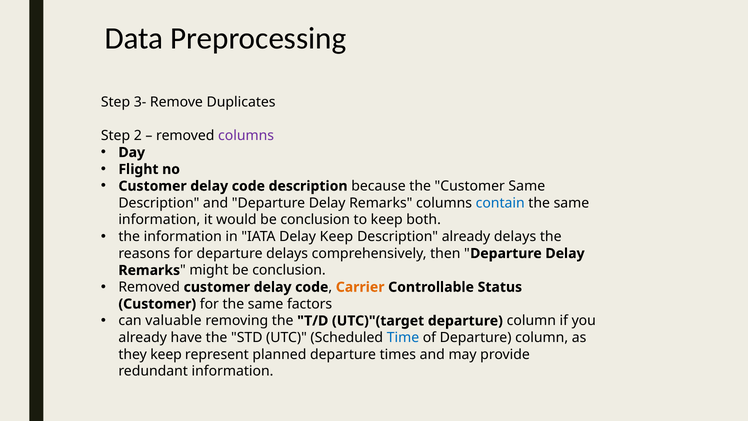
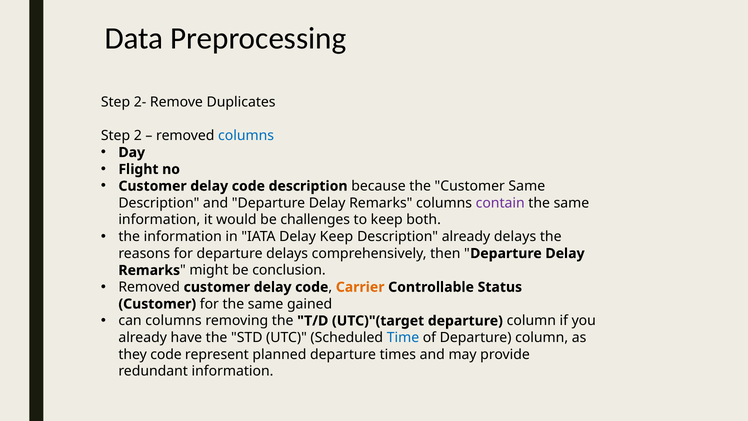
3-: 3- -> 2- (140, 102)
columns colour: purple -> blue (246, 136)
contain colour: blue -> purple (500, 203)
would be conclusion: conclusion -> challenges (315, 220)
factors: factors -> gained (310, 304)
can valuable: valuable -> columns (173, 321)
they keep: keep -> code (166, 354)
